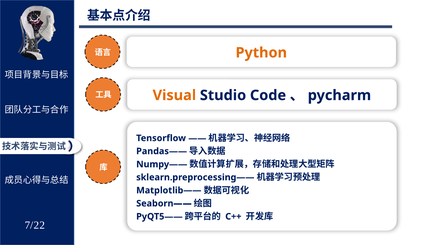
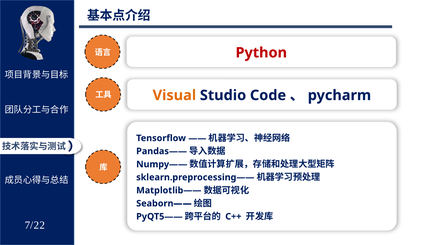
Python colour: orange -> red (261, 53)
